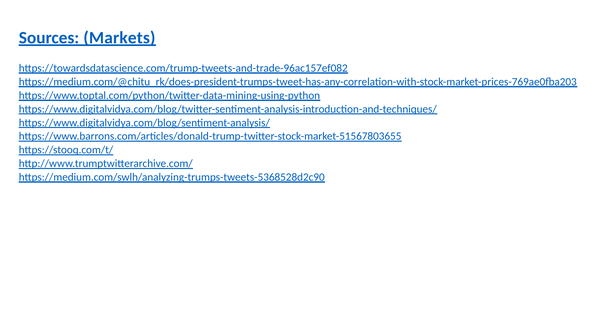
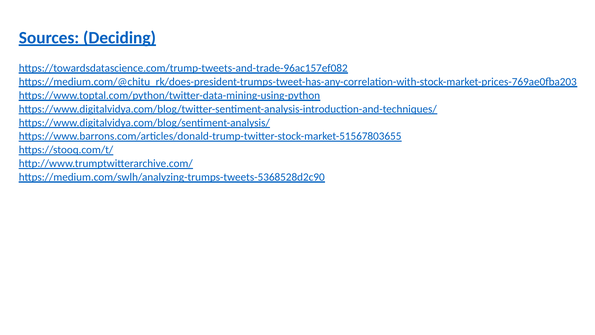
Markets: Markets -> Deciding (120, 38)
